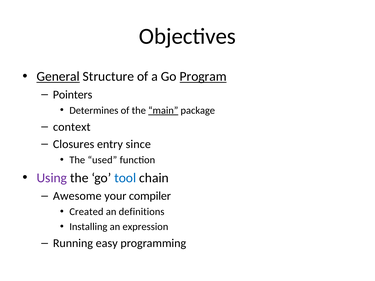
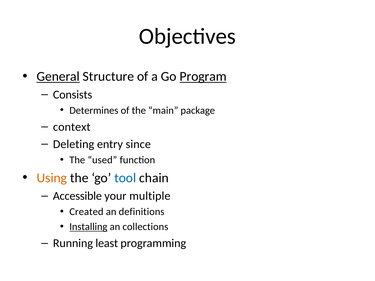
Pointers: Pointers -> Consists (73, 95)
main underline: present -> none (163, 111)
Closures: Closures -> Deleting (74, 144)
Using colour: purple -> orange (52, 178)
Awesome: Awesome -> Accessible (77, 196)
compiler: compiler -> multiple (150, 196)
Installing underline: none -> present (88, 227)
expression: expression -> collections (145, 227)
easy: easy -> least (107, 243)
